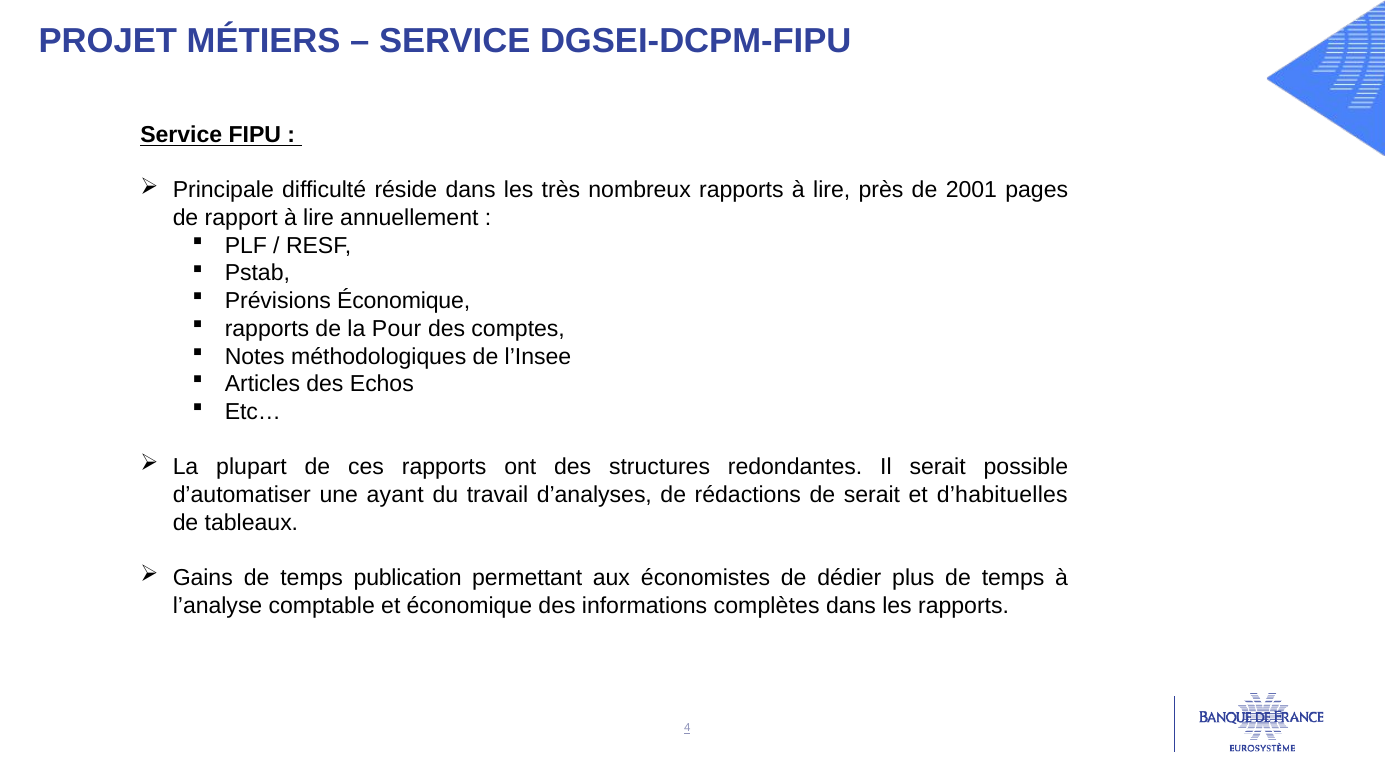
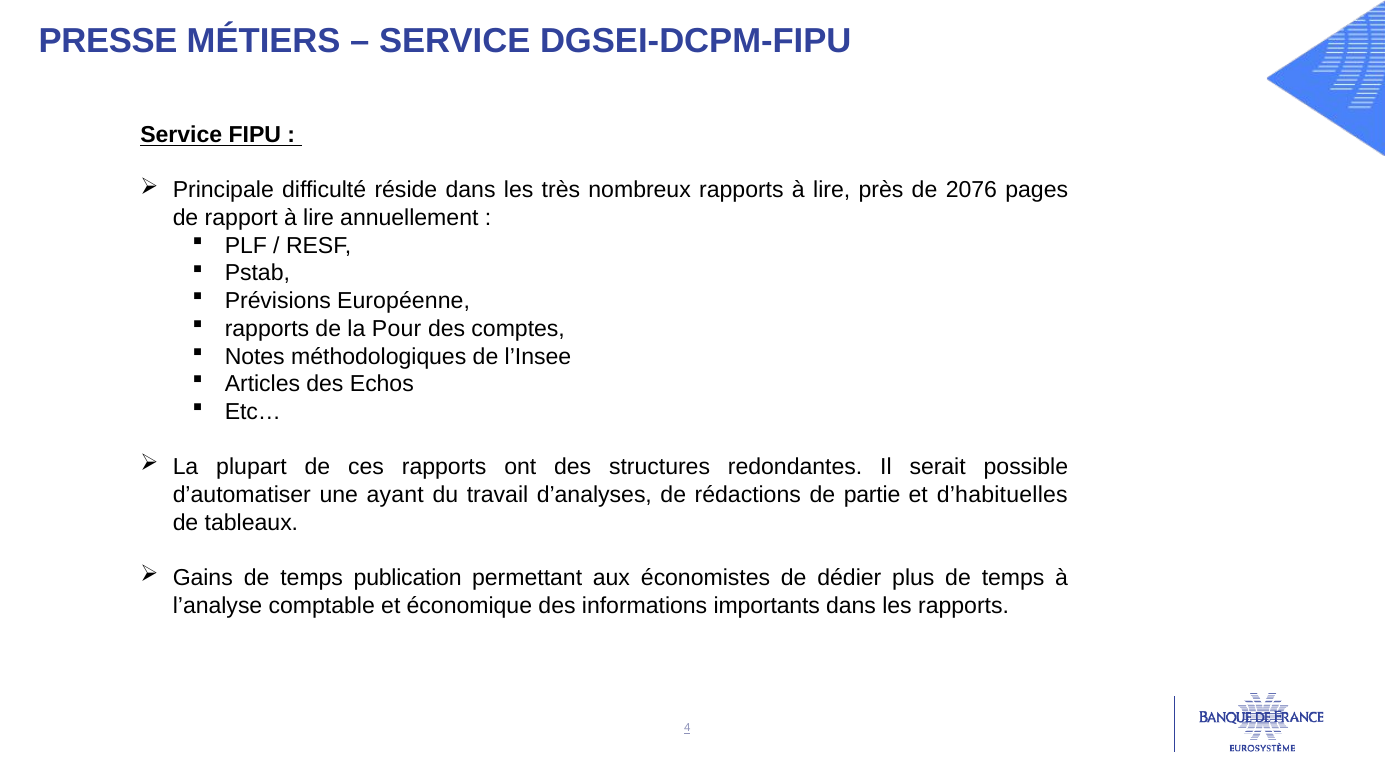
PROJET: PROJET -> PRESSE (108, 41)
2001: 2001 -> 2076 (971, 190)
Prévisions Économique: Économique -> Européenne (404, 301)
de serait: serait -> partie (872, 495)
complètes: complètes -> importants (767, 606)
